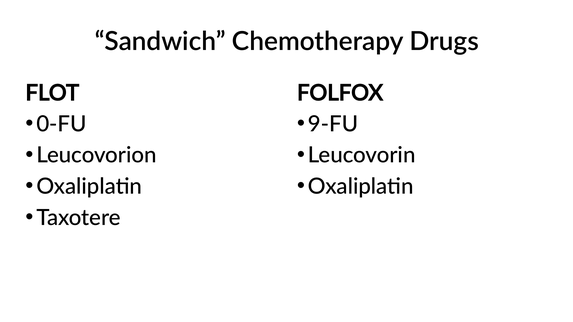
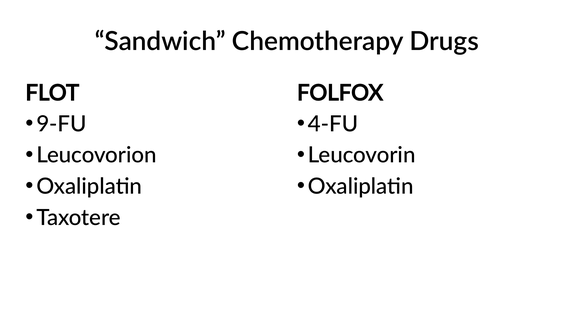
0-FU: 0-FU -> 9-FU (61, 124)
9-FU: 9-FU -> 4-FU (333, 124)
